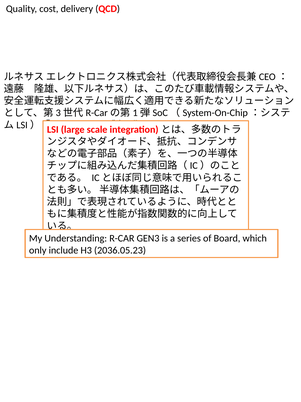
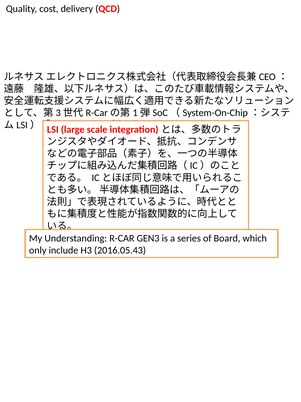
2036.05.23: 2036.05.23 -> 2016.05.43 (120, 250)
